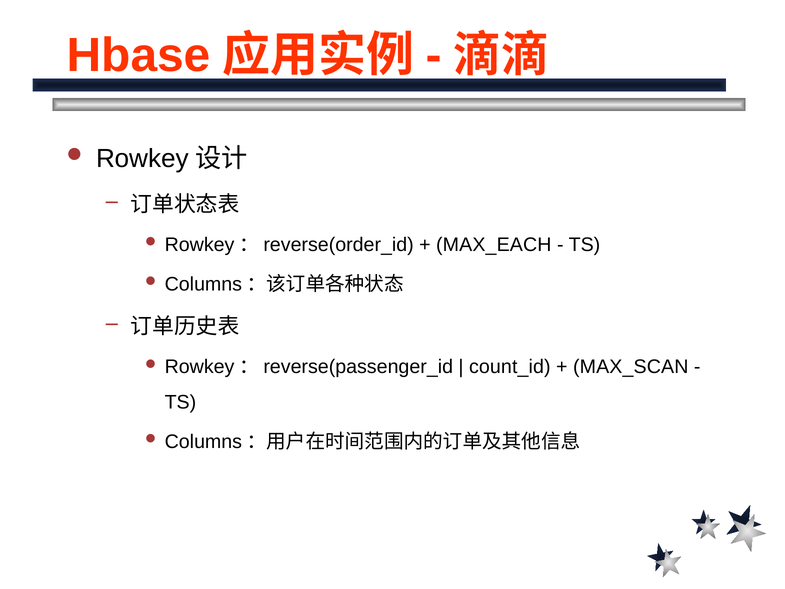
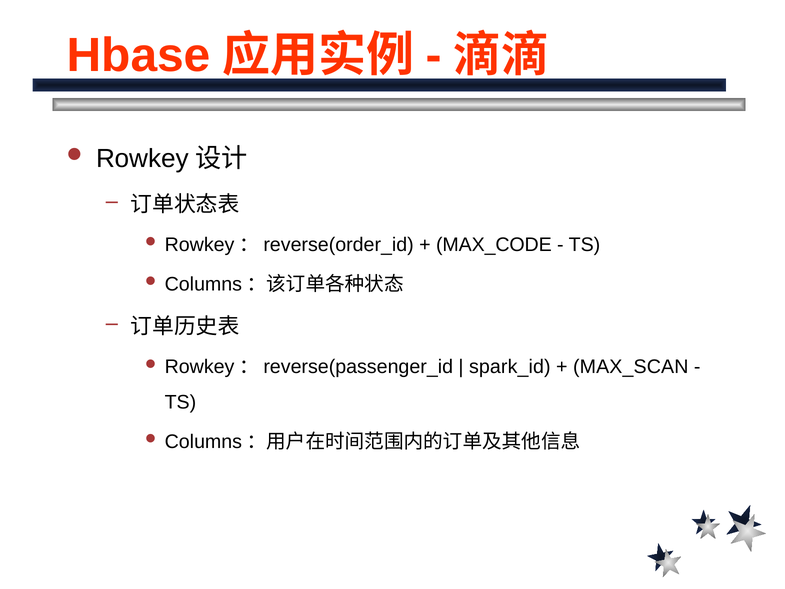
MAX_EACH: MAX_EACH -> MAX_CODE (494, 245)
count_id: count_id -> spark_id (510, 367)
